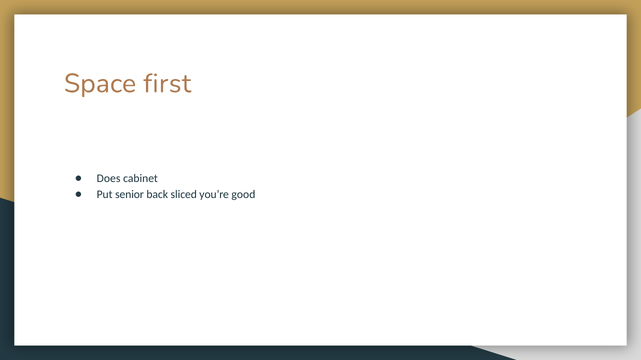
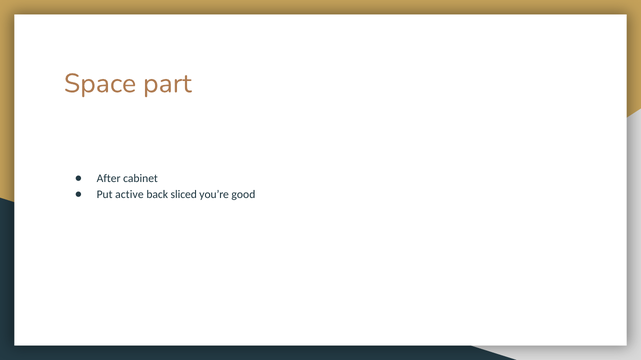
first: first -> part (167, 84)
Does: Does -> After (109, 179)
senior: senior -> active (129, 195)
